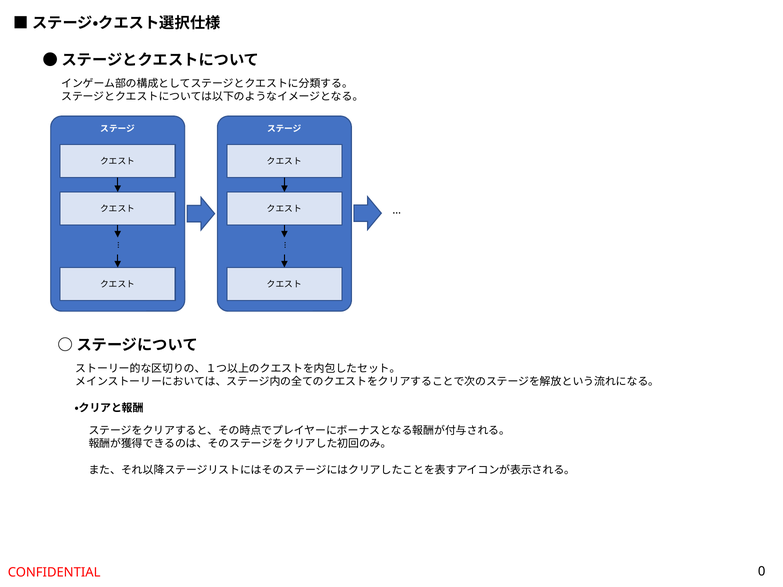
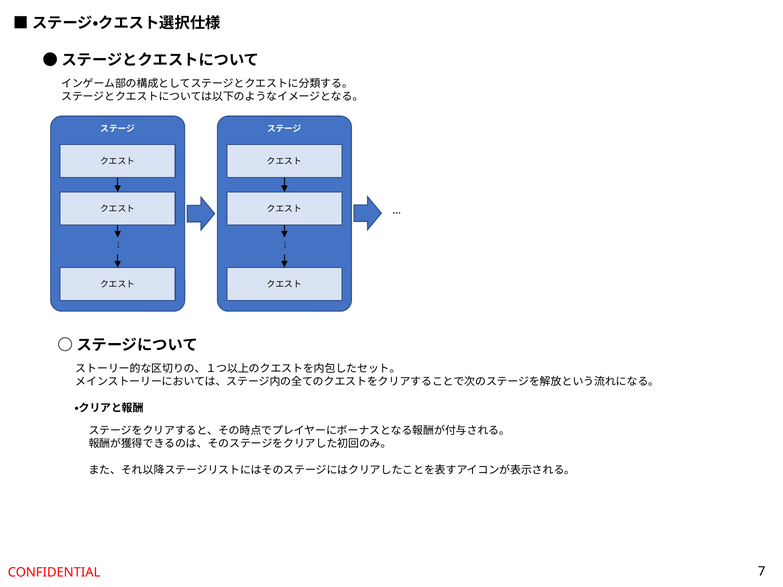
0: 0 -> 7 (762, 571)
